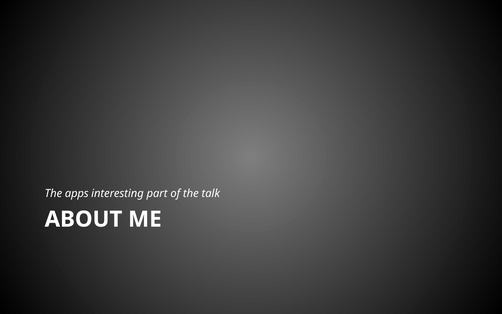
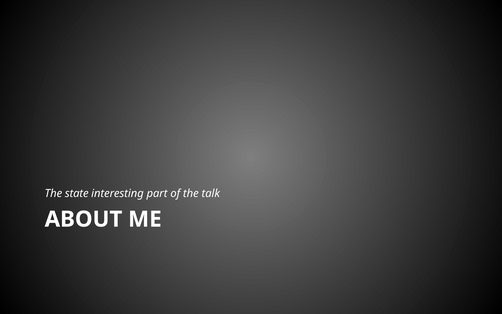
apps: apps -> state (77, 193)
